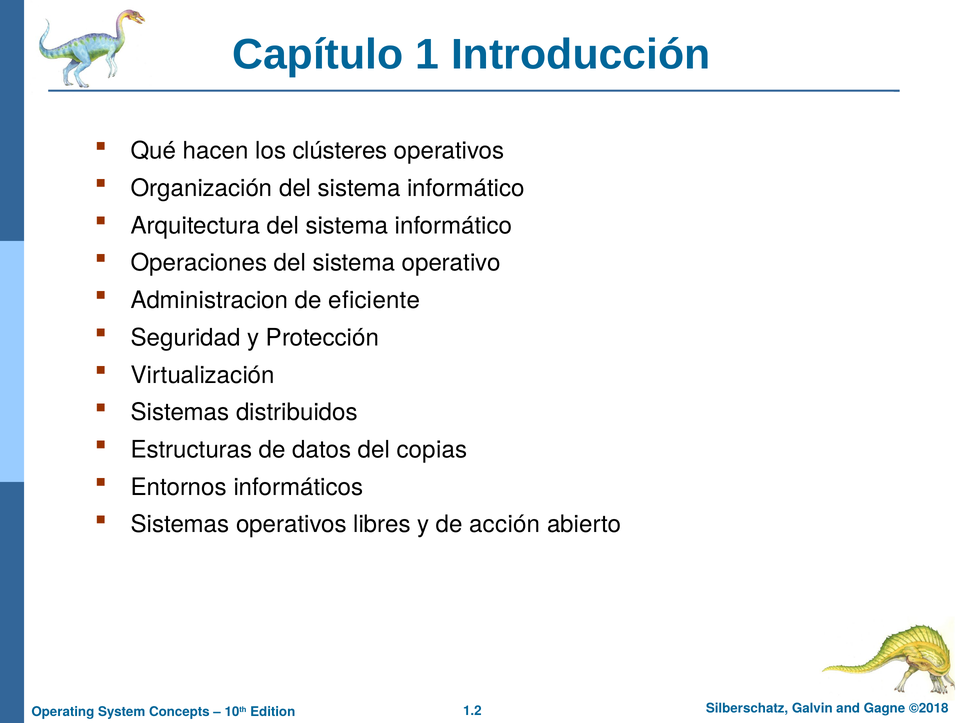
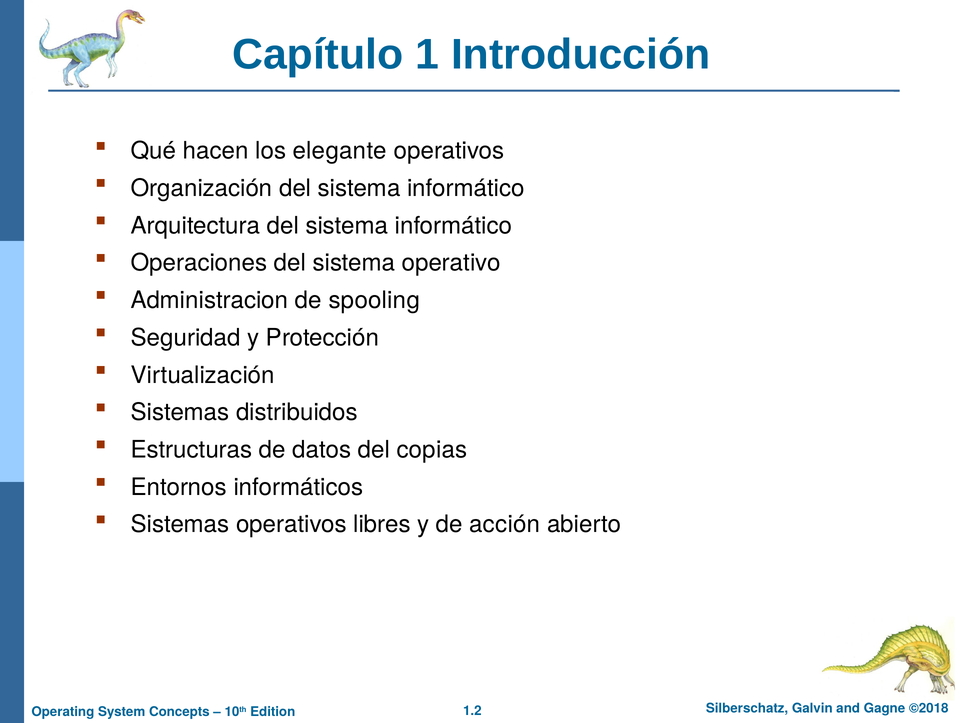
clústeres: clústeres -> elegante (340, 151)
eficiente: eficiente -> spooling (374, 300)
